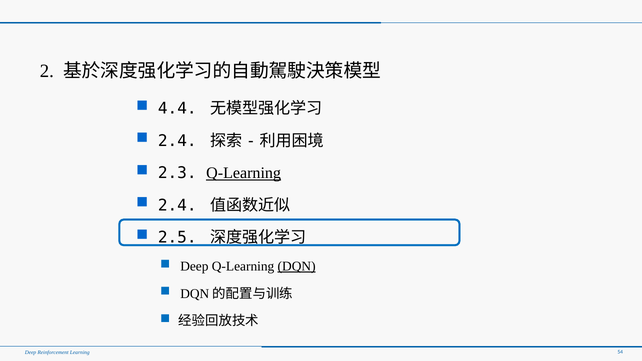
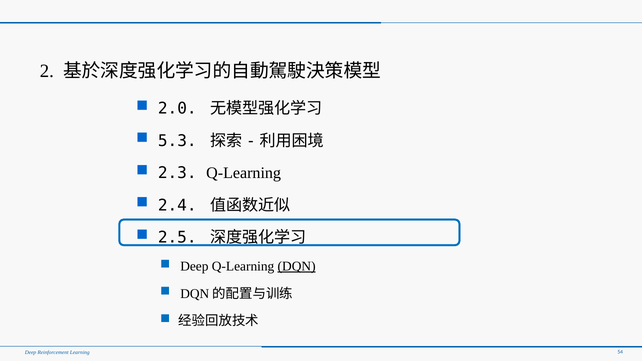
4.4: 4.4 -> 2.0 (177, 109)
2.4: 2.4 -> 5.3 (177, 141)
Q-Learning underline: present -> none (244, 173)
